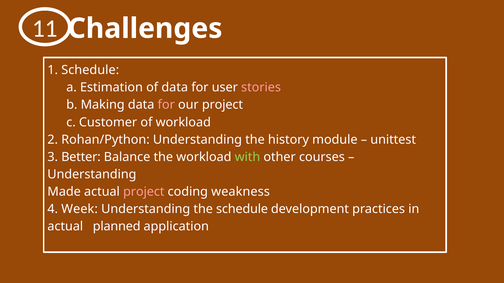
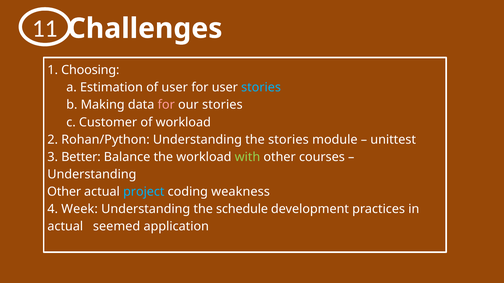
1 Schedule: Schedule -> Choosing (90, 70)
of data: data -> user (175, 88)
stories colour: pink -> light blue (261, 88)
our project: project -> stories (222, 105)
the history: history -> stories (288, 140)
Made: Made -> Other (64, 192)
project colour: pink -> light blue (144, 192)
planned: planned -> seemed (117, 227)
